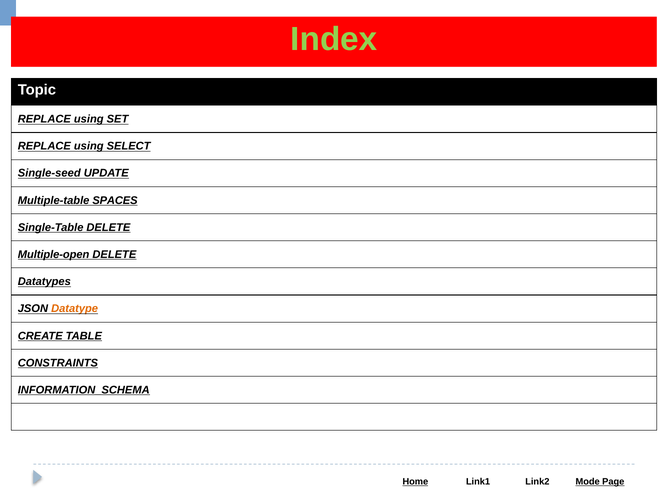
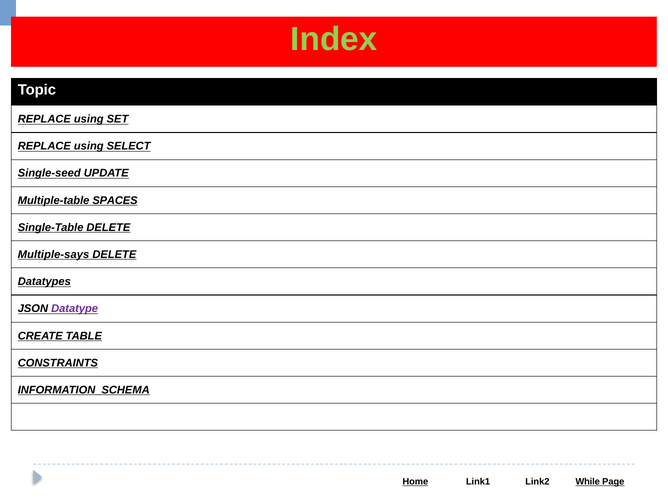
Multiple-open: Multiple-open -> Multiple-says (54, 255)
Datatype colour: orange -> purple (75, 309)
Mode: Mode -> While (588, 482)
